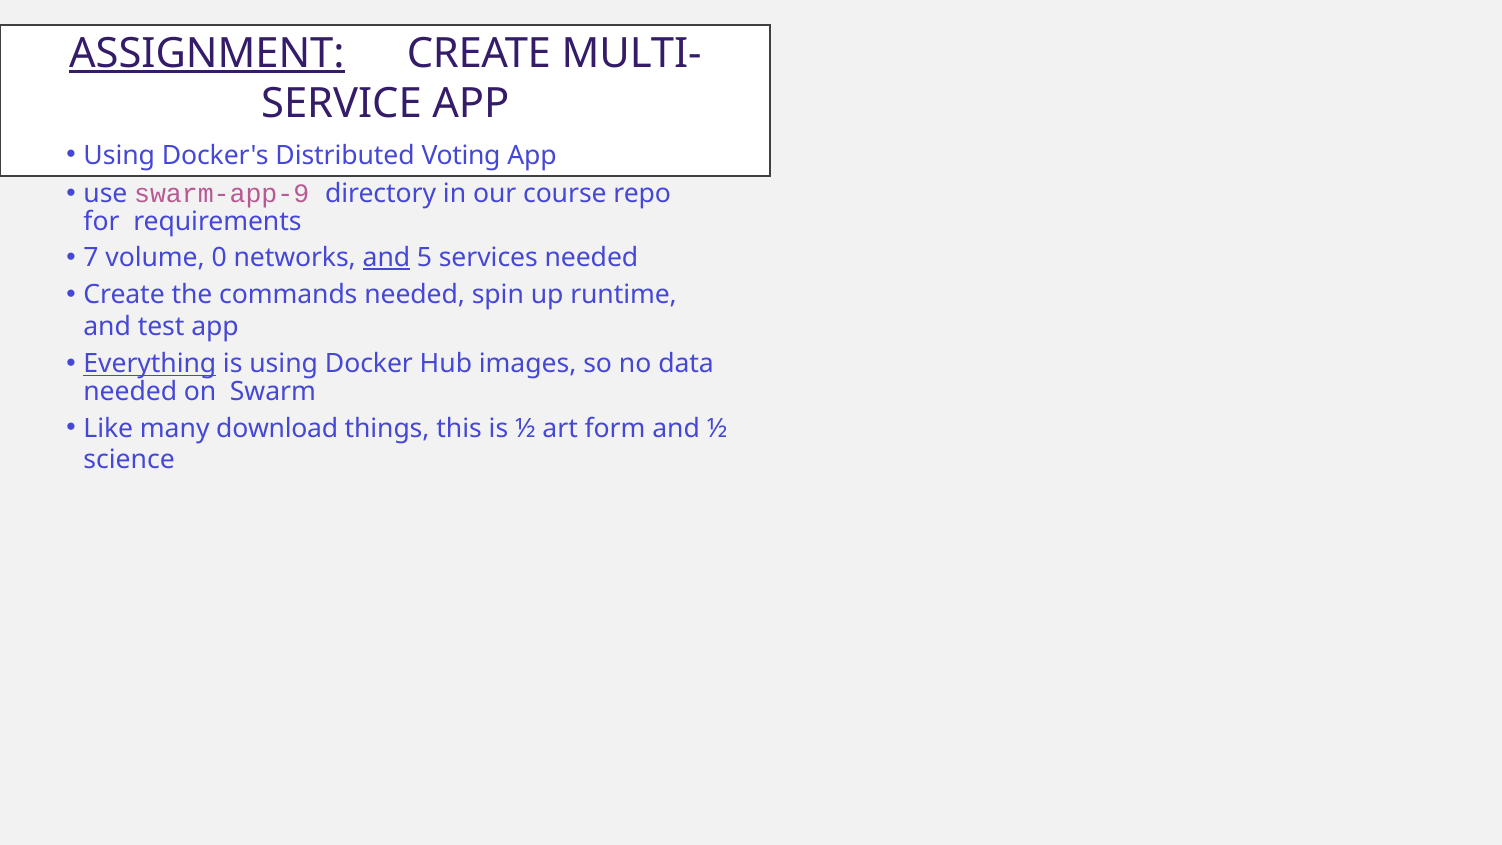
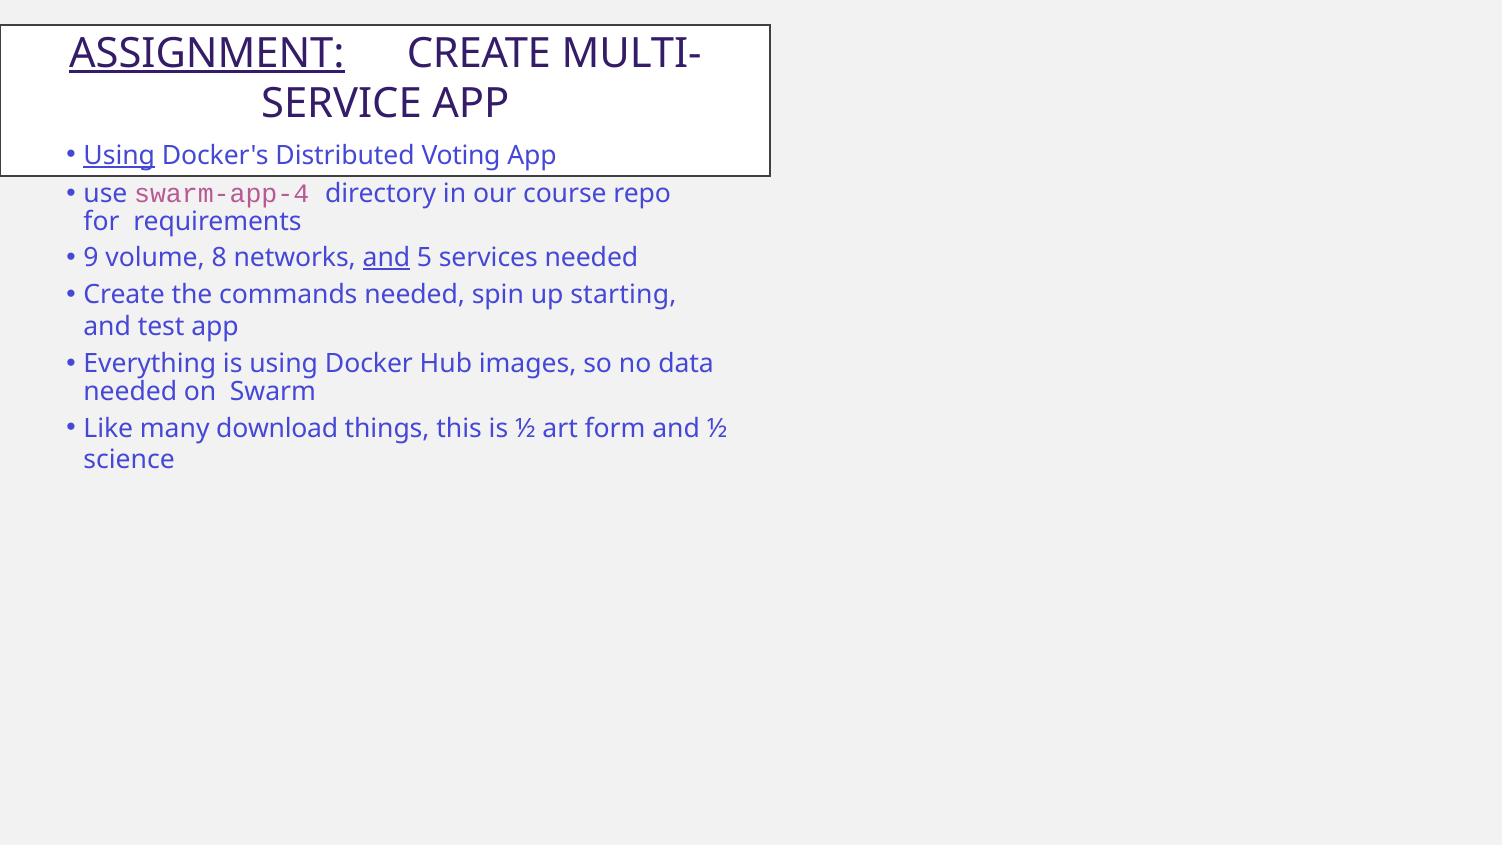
Using underline: none -> present (119, 155)
swarm-app-9: swarm-app-9 -> swarm-app-4 (222, 194)
7: 7 -> 9 (91, 258)
0: 0 -> 8 (219, 258)
runtime: runtime -> starting (623, 295)
Everything underline: present -> none (150, 364)
